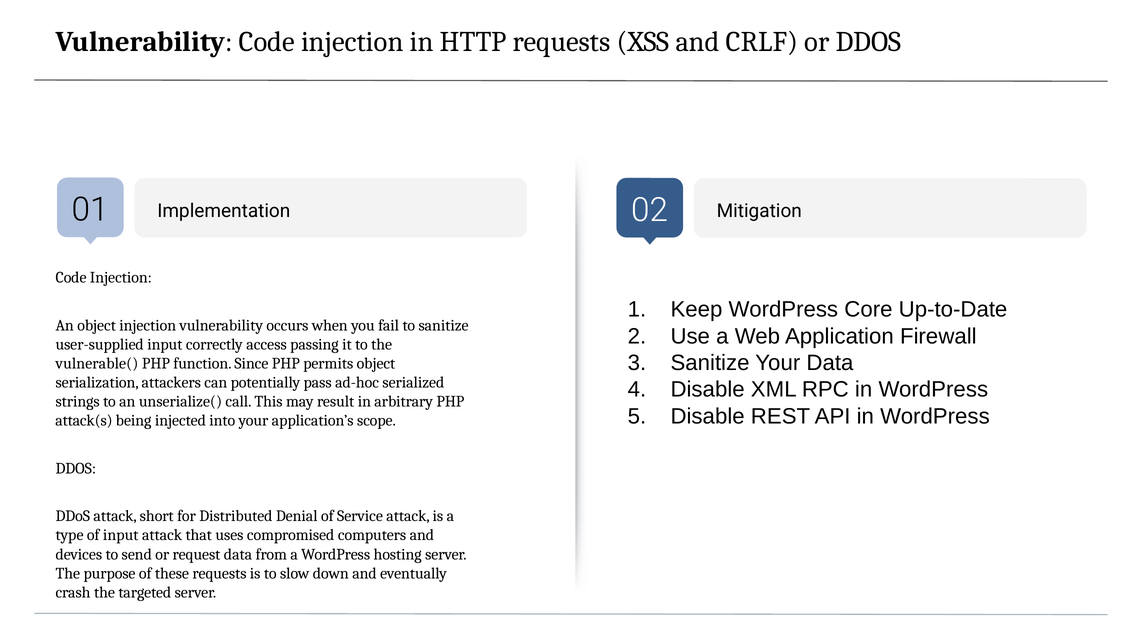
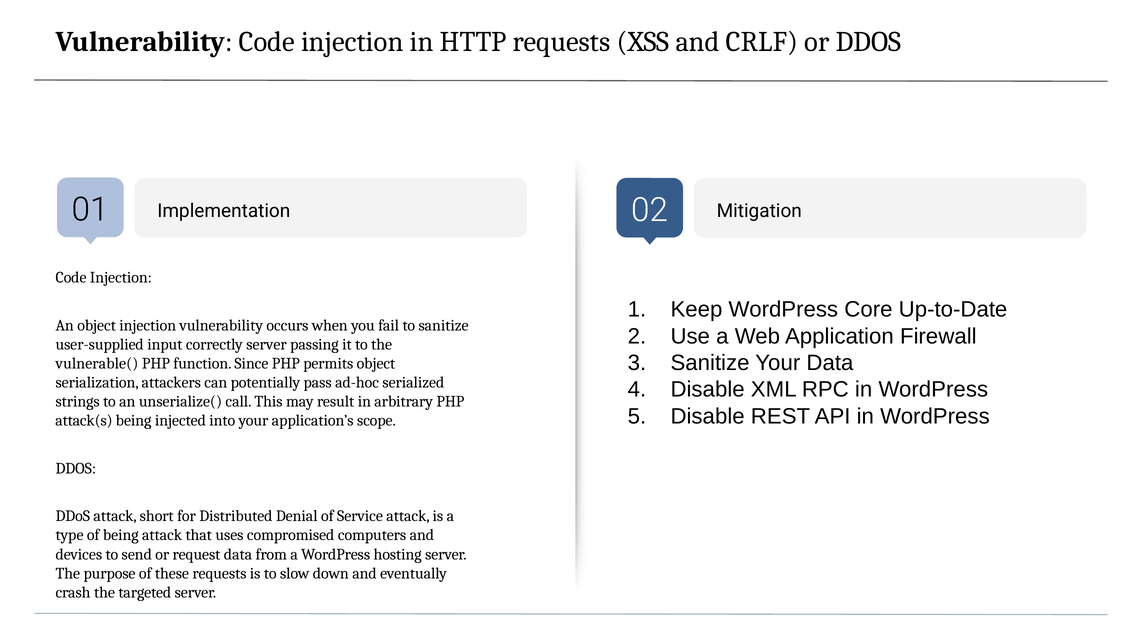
correctly access: access -> server (267, 344)
of input: input -> being (121, 535)
